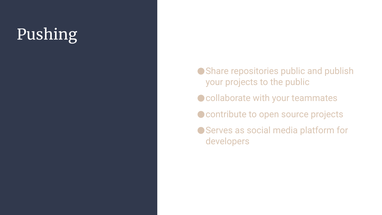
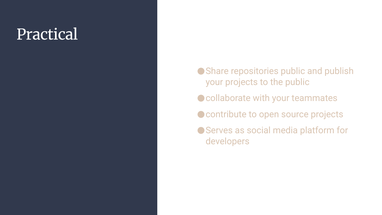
Pushing: Pushing -> Practical (47, 35)
